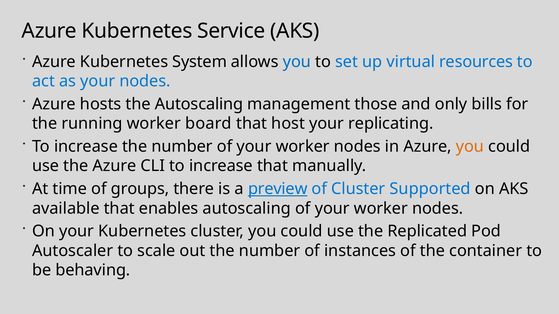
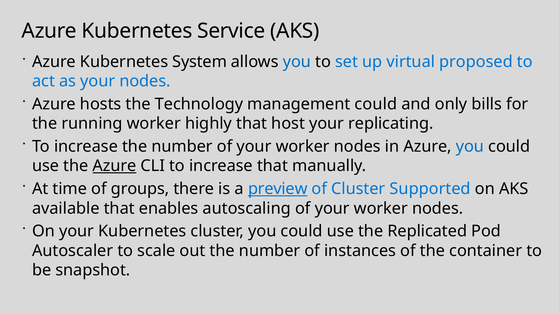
resources: resources -> proposed (476, 62)
the Autoscaling: Autoscaling -> Technology (199, 104)
management those: those -> could (376, 104)
board: board -> highly (208, 124)
you colour: orange -> blue (470, 147)
Azure underline: none -> present (115, 166)
behaving: behaving -> snapshot (93, 271)
